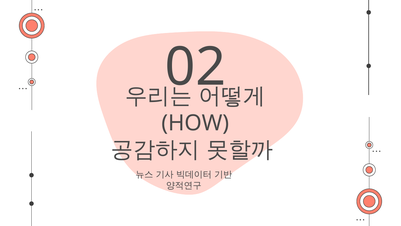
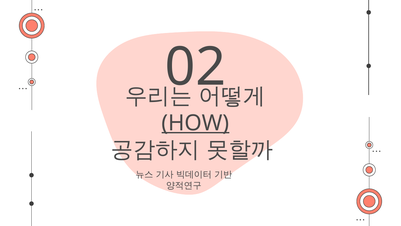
HOW underline: none -> present (195, 123)
